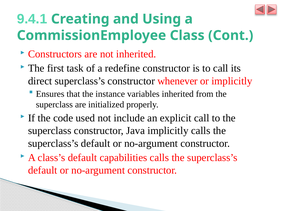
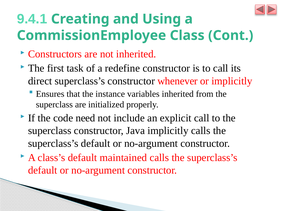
used: used -> need (85, 118)
capabilities: capabilities -> maintained (123, 157)
